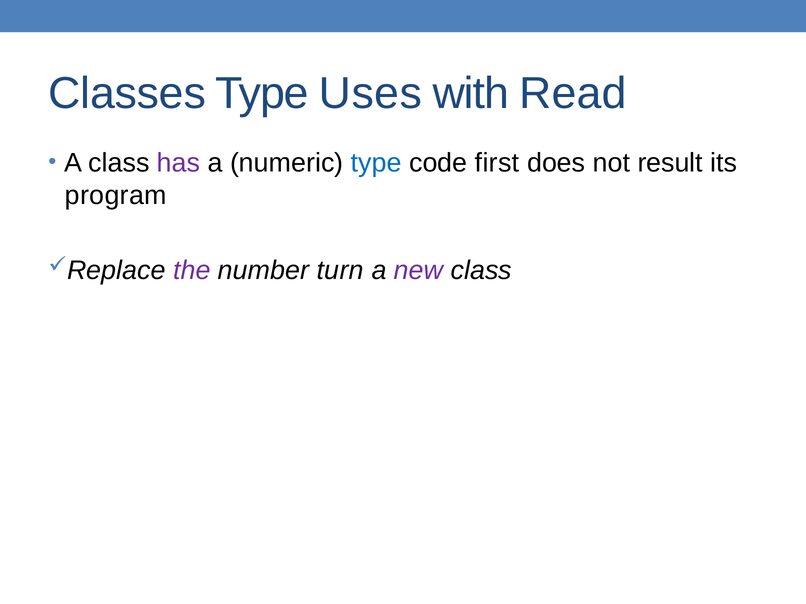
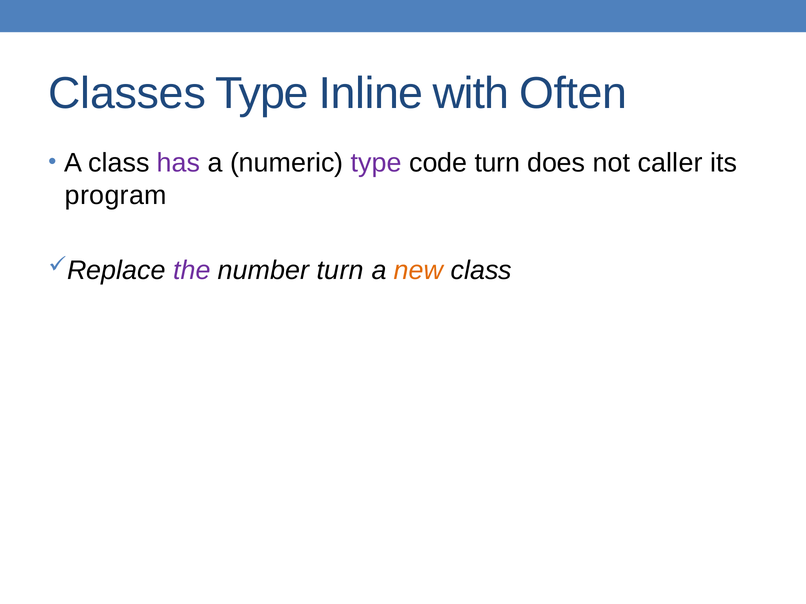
Uses: Uses -> Inline (371, 94)
Read: Read -> Often (573, 94)
type colour: blue -> purple (376, 163)
code first: first -> turn (497, 163)
result: result -> caller (670, 163)
new colour: purple -> orange (419, 271)
